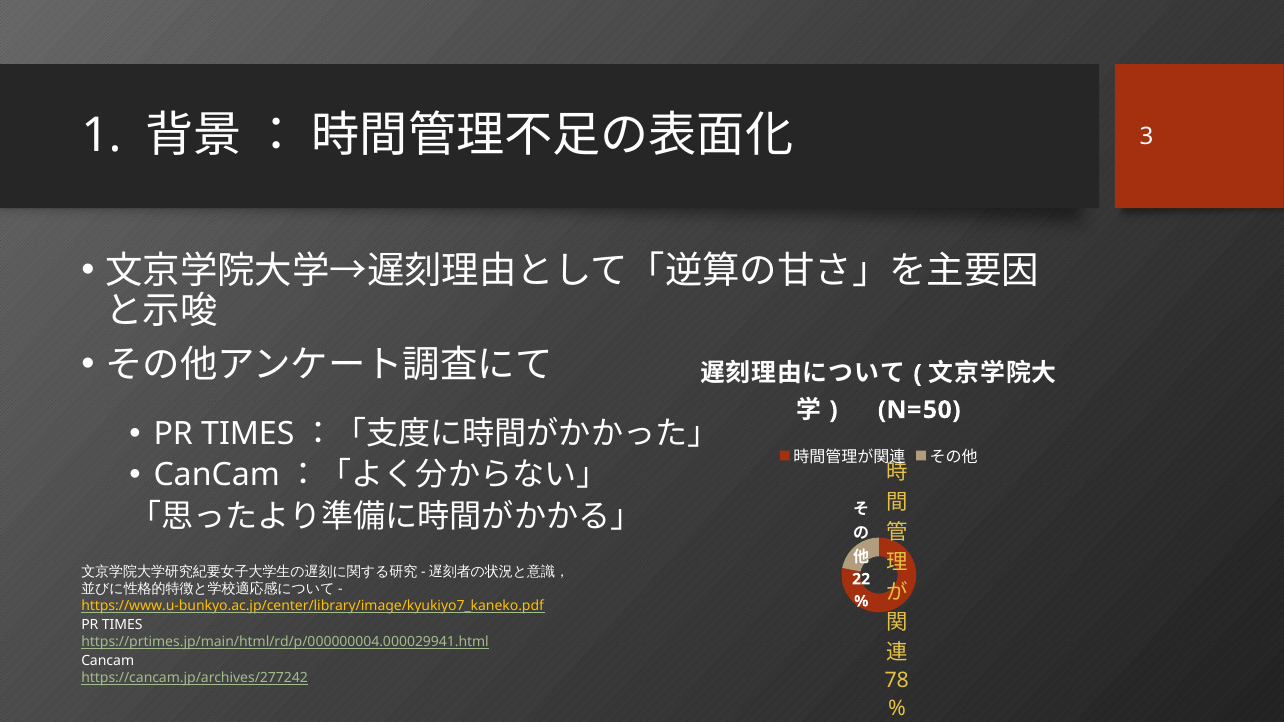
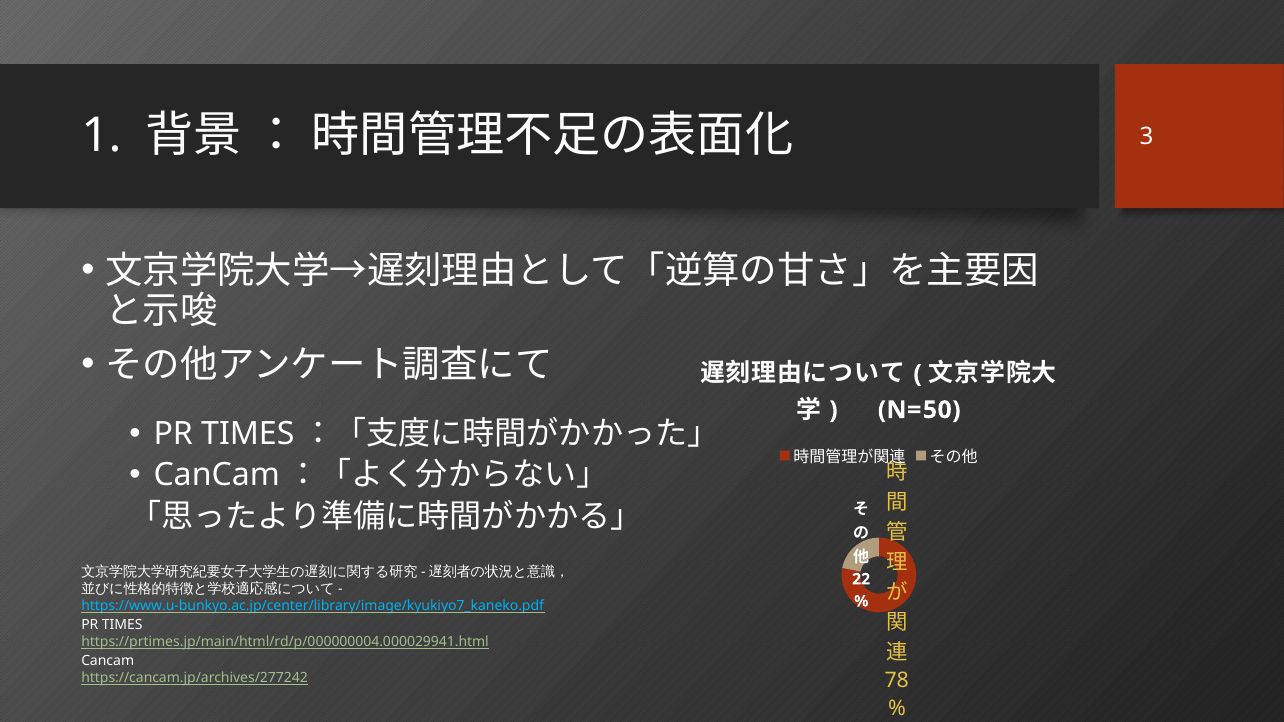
https://www.u-bunkyo.ac.jp/center/library/image/kyukiyo7_kaneko.pdf colour: yellow -> light blue (313, 606)
